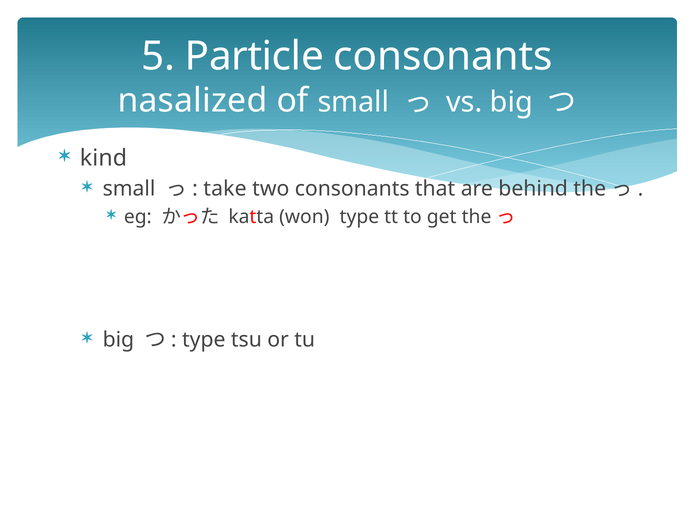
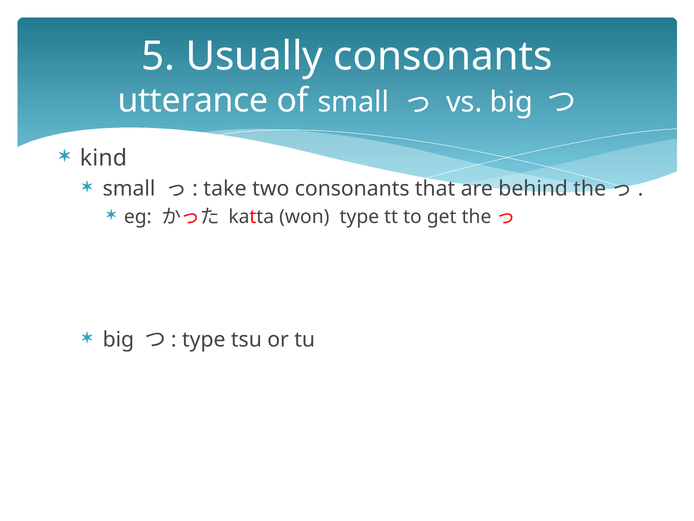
Particle: Particle -> Usually (254, 56)
nasalized: nasalized -> utterance (193, 100)
